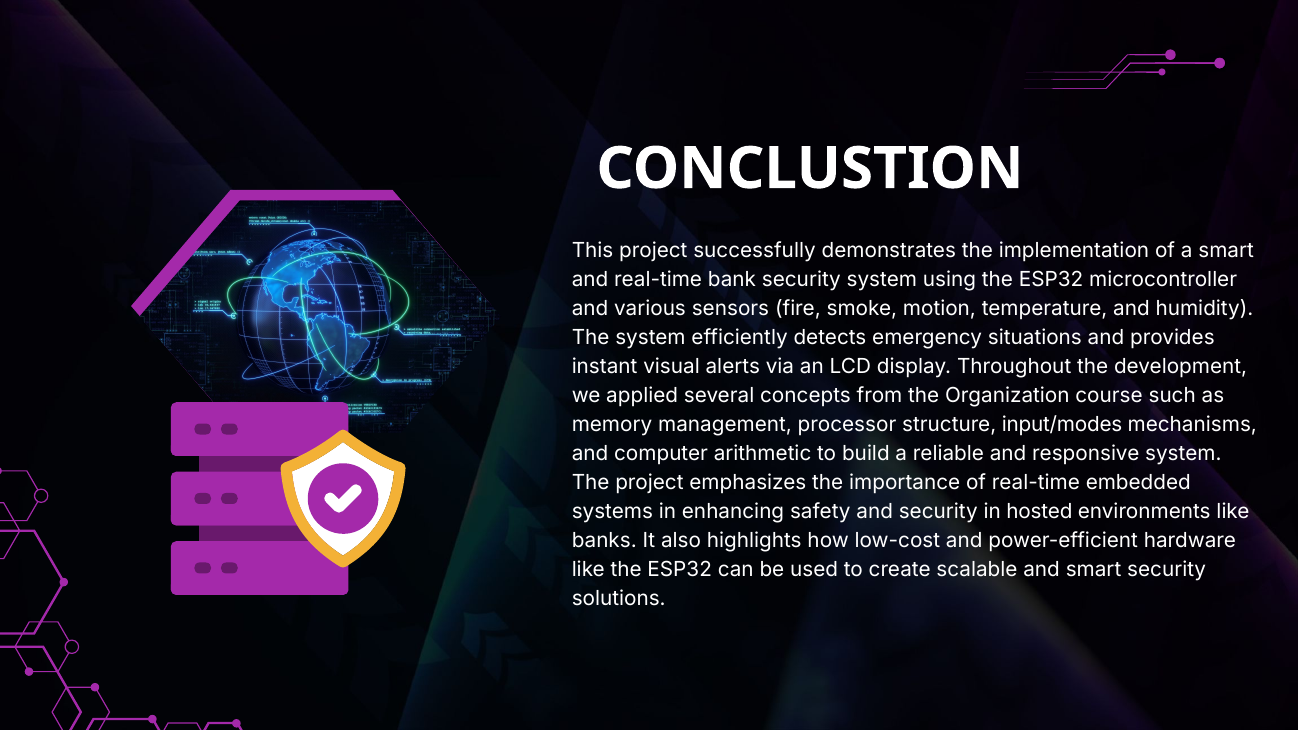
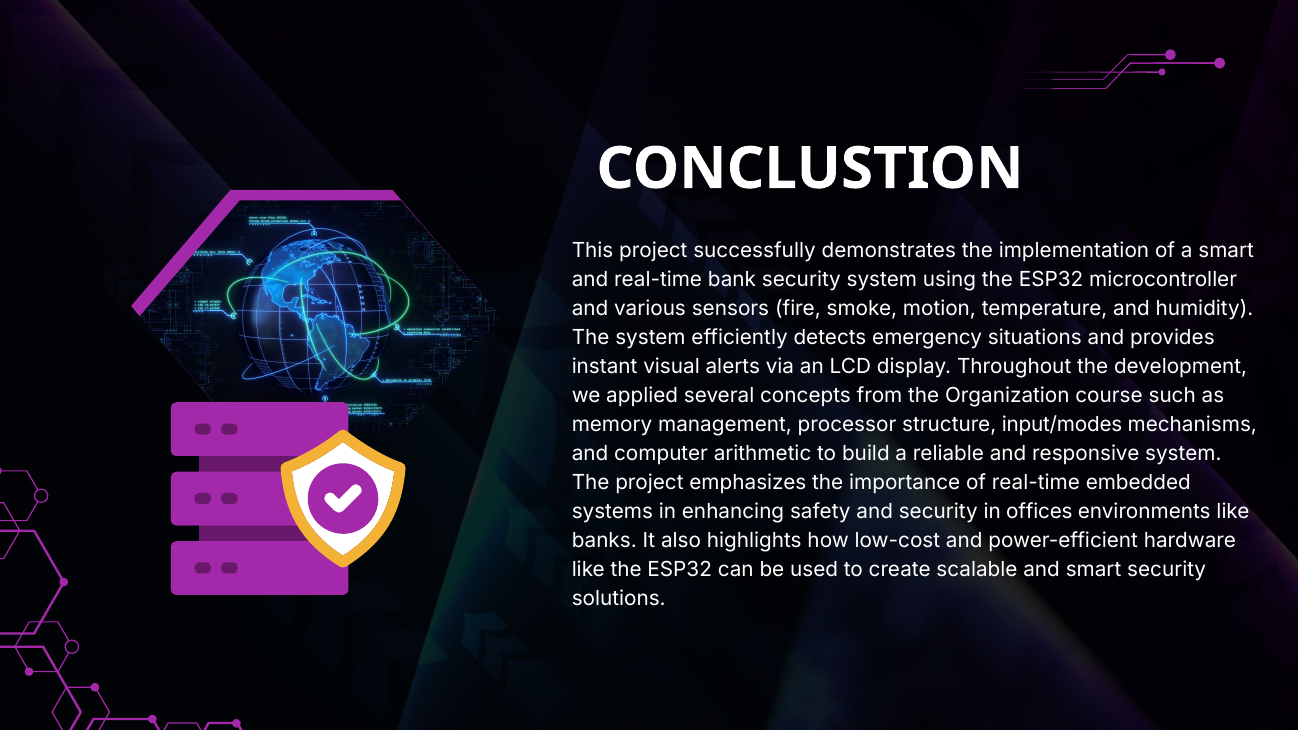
hosted: hosted -> offices (1039, 512)
